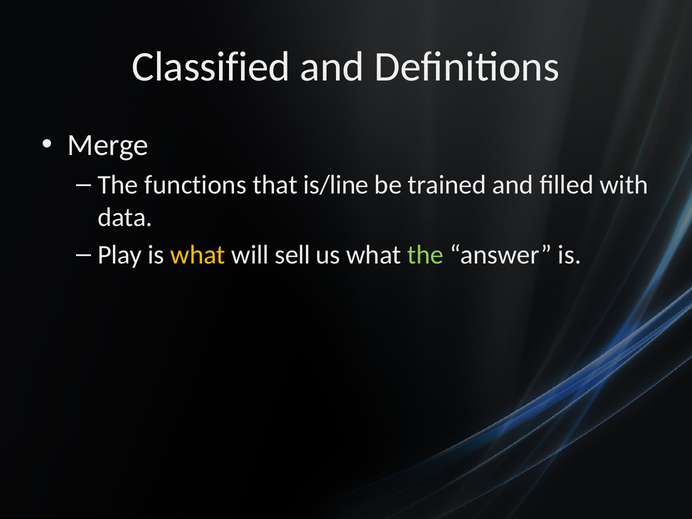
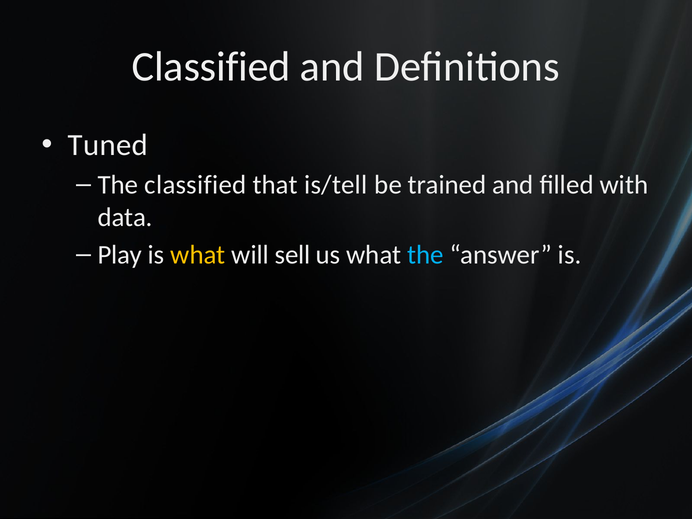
Merge: Merge -> Tuned (108, 145)
The functions: functions -> classified (195, 185)
is/line: is/line -> is/tell (336, 185)
the colour: light green -> light blue (426, 255)
